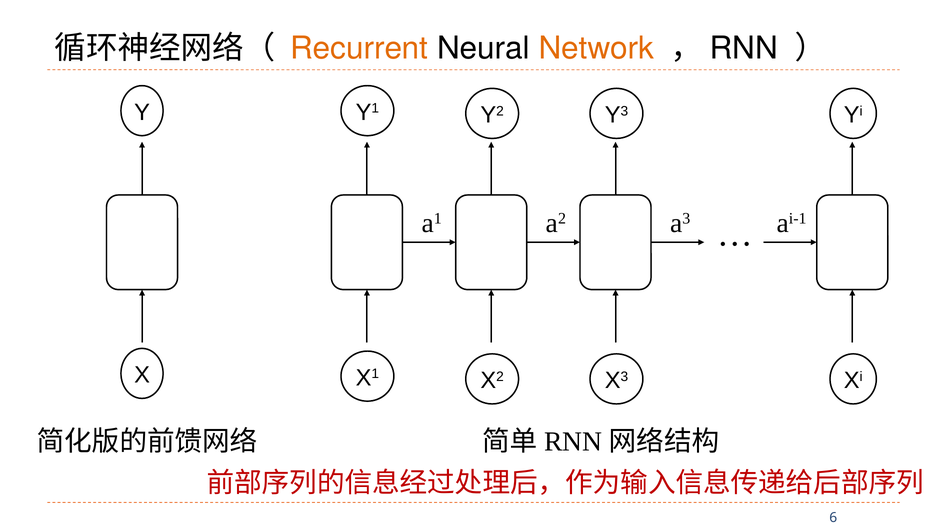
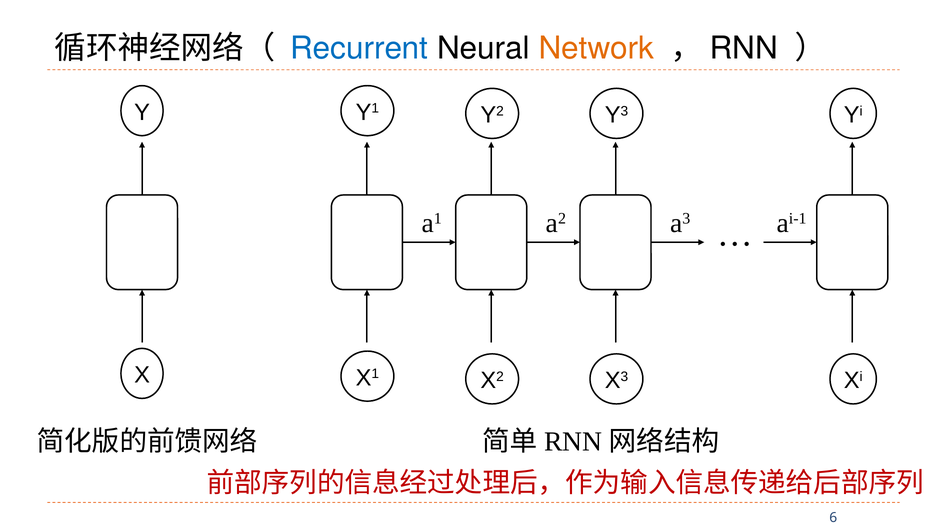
Recurrent colour: orange -> blue (359, 48)
